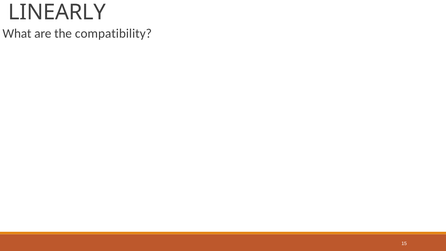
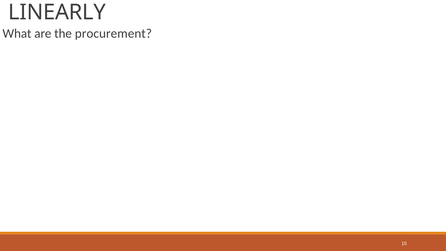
compatibility: compatibility -> procurement (113, 34)
